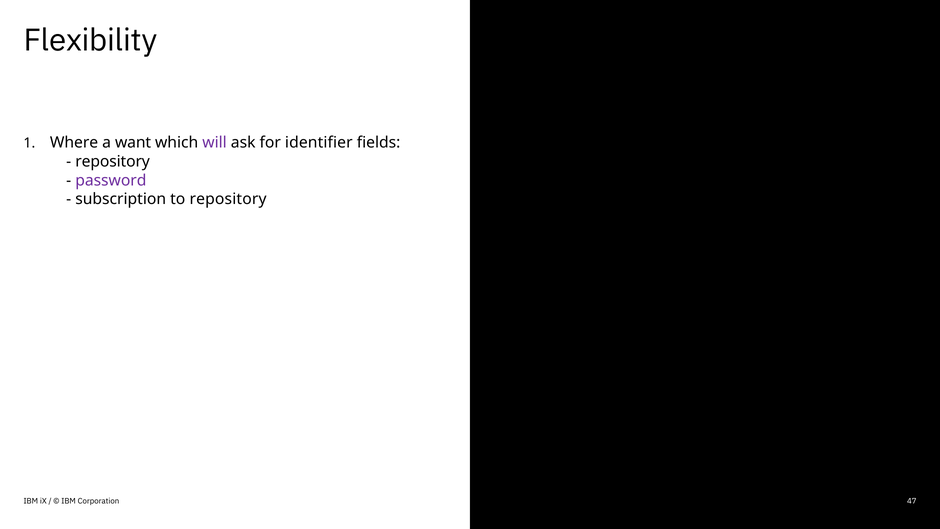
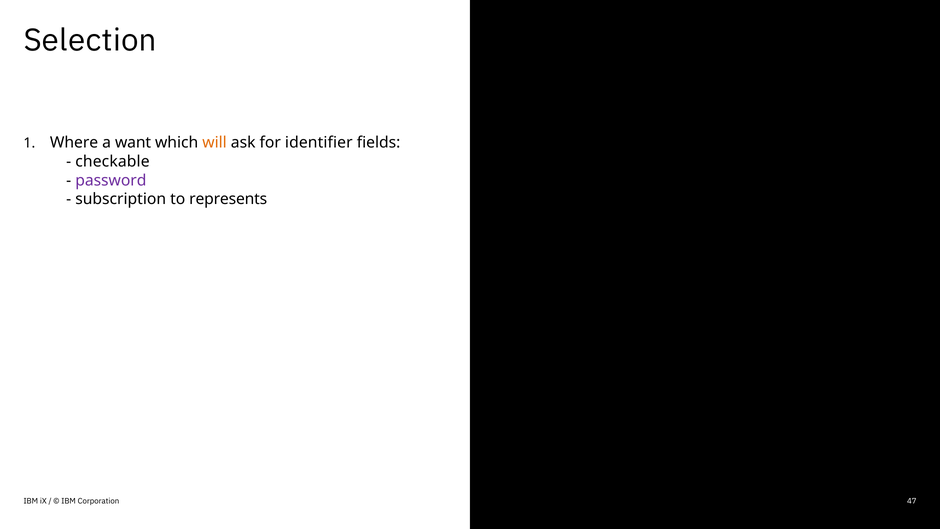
Flexibility: Flexibility -> Selection (90, 40)
will colour: purple -> orange (215, 143)
repository: repository -> checkable (112, 162)
to repository: repository -> represents (228, 199)
